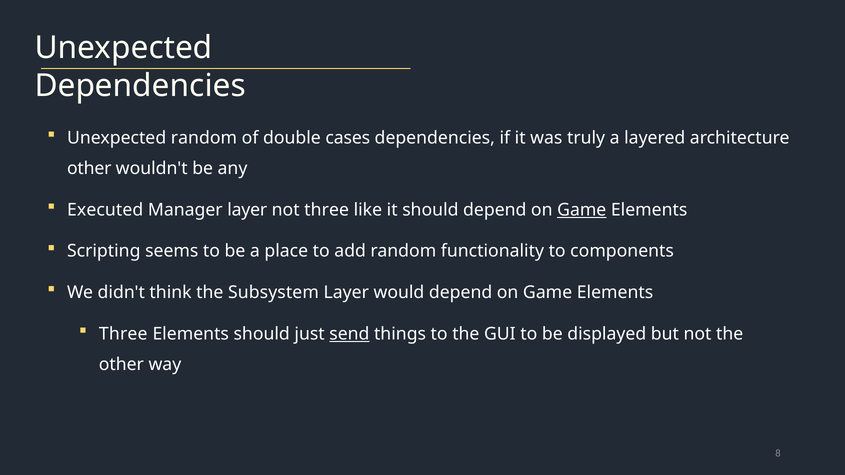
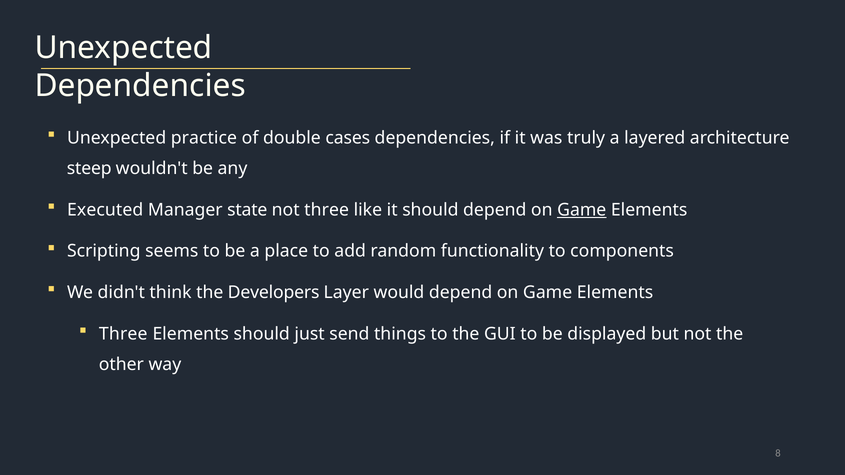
Unexpected random: random -> practice (204, 138)
other: other -> steep (89, 169)
Manager layer: layer -> state (247, 210)
Subsystem: Subsystem -> Developers (274, 293)
send underline: present -> none (349, 334)
